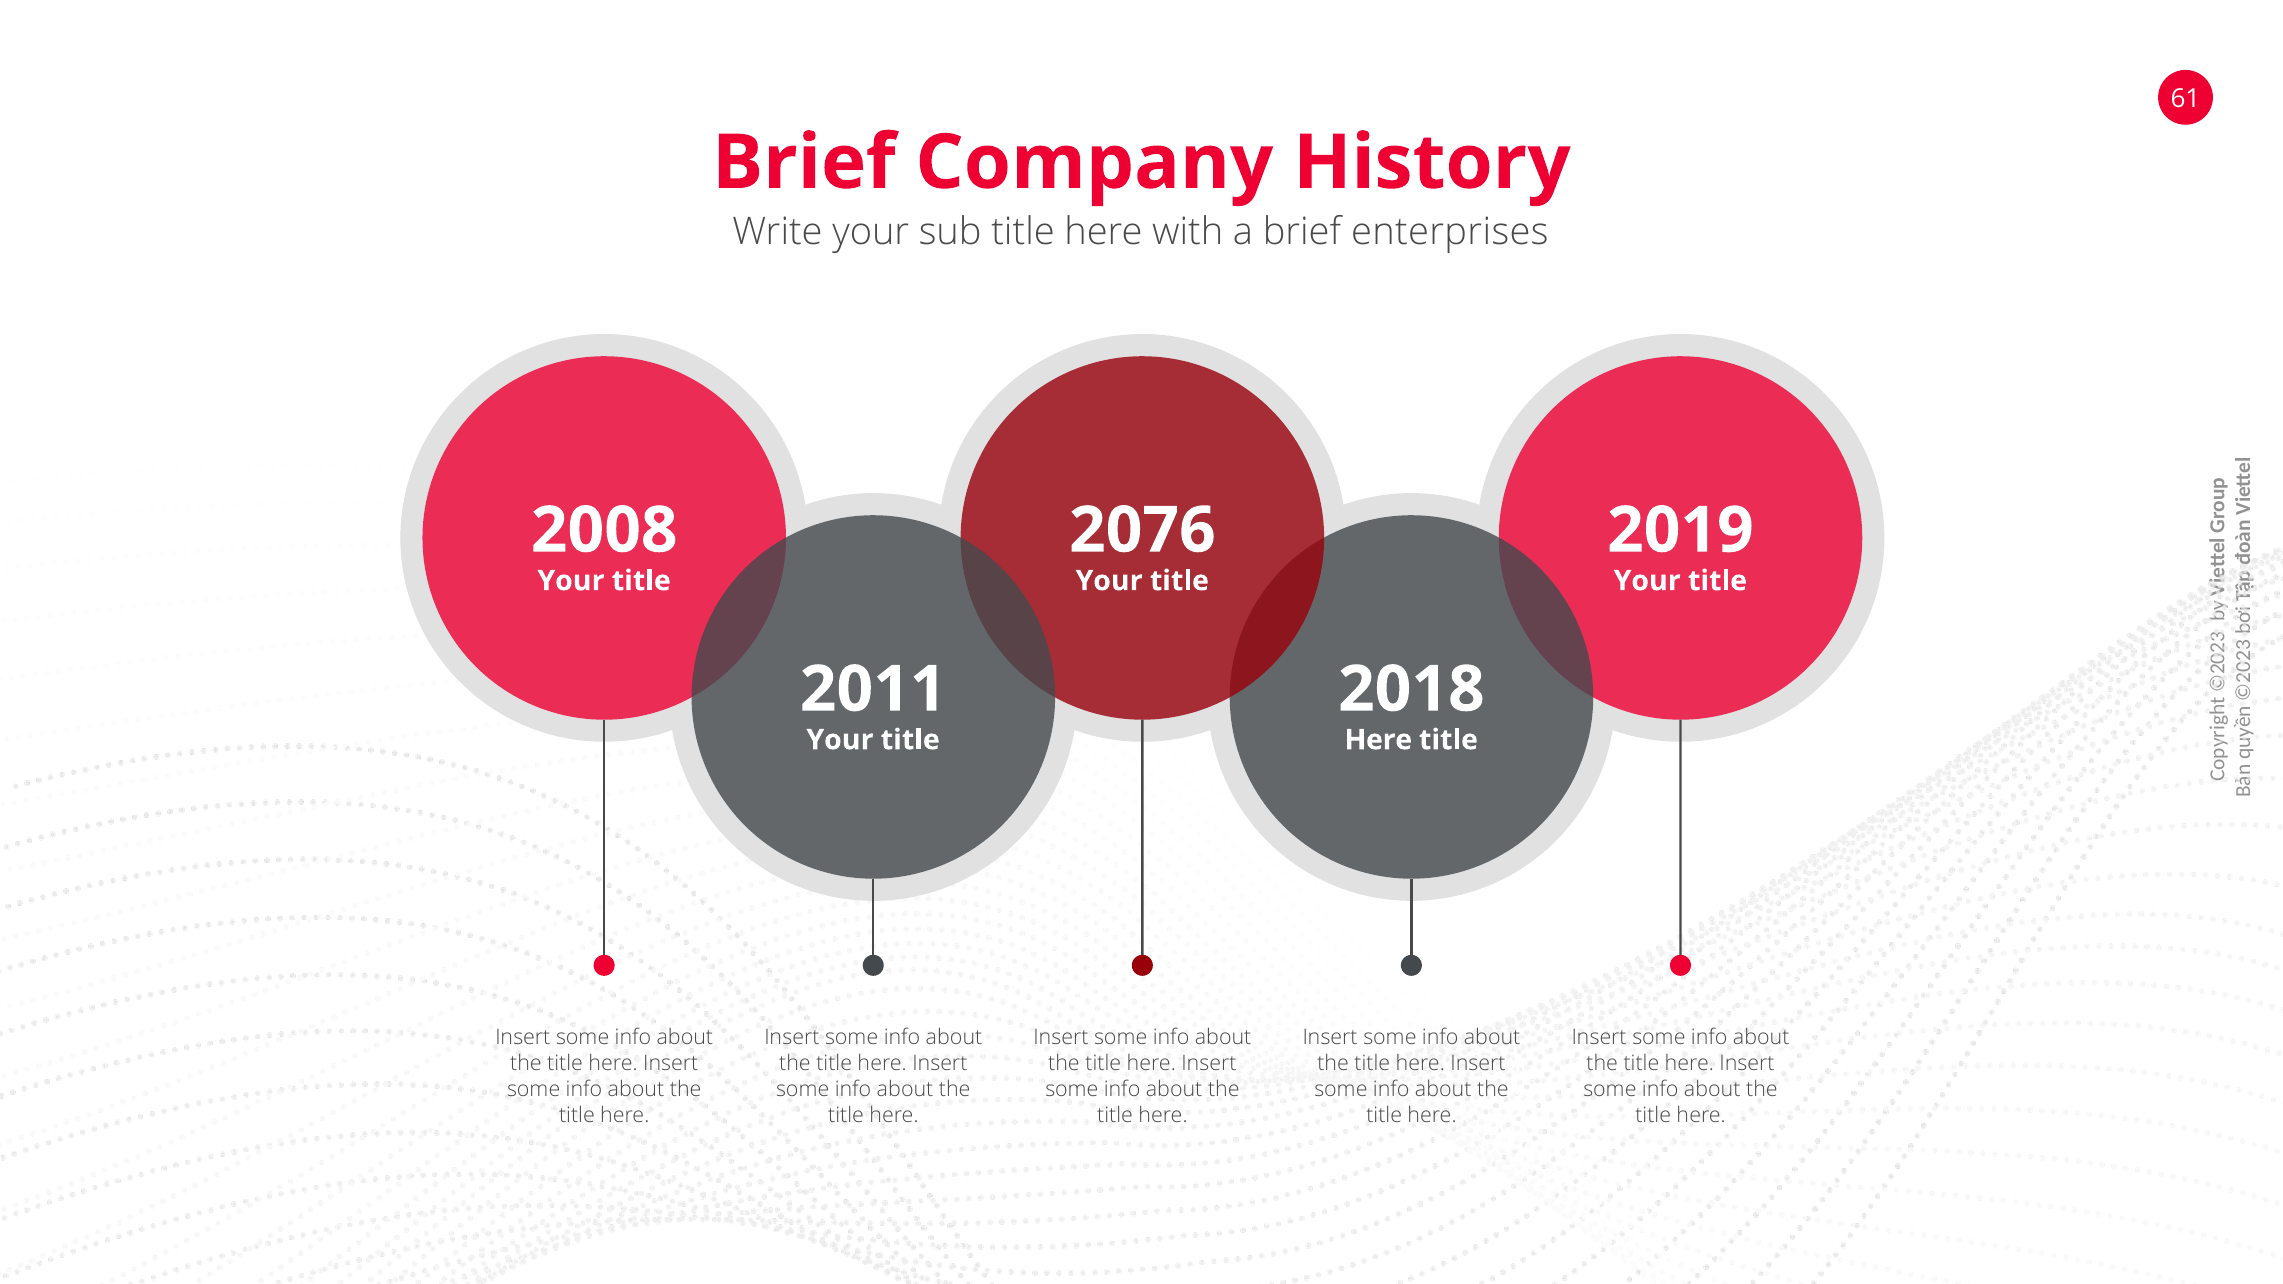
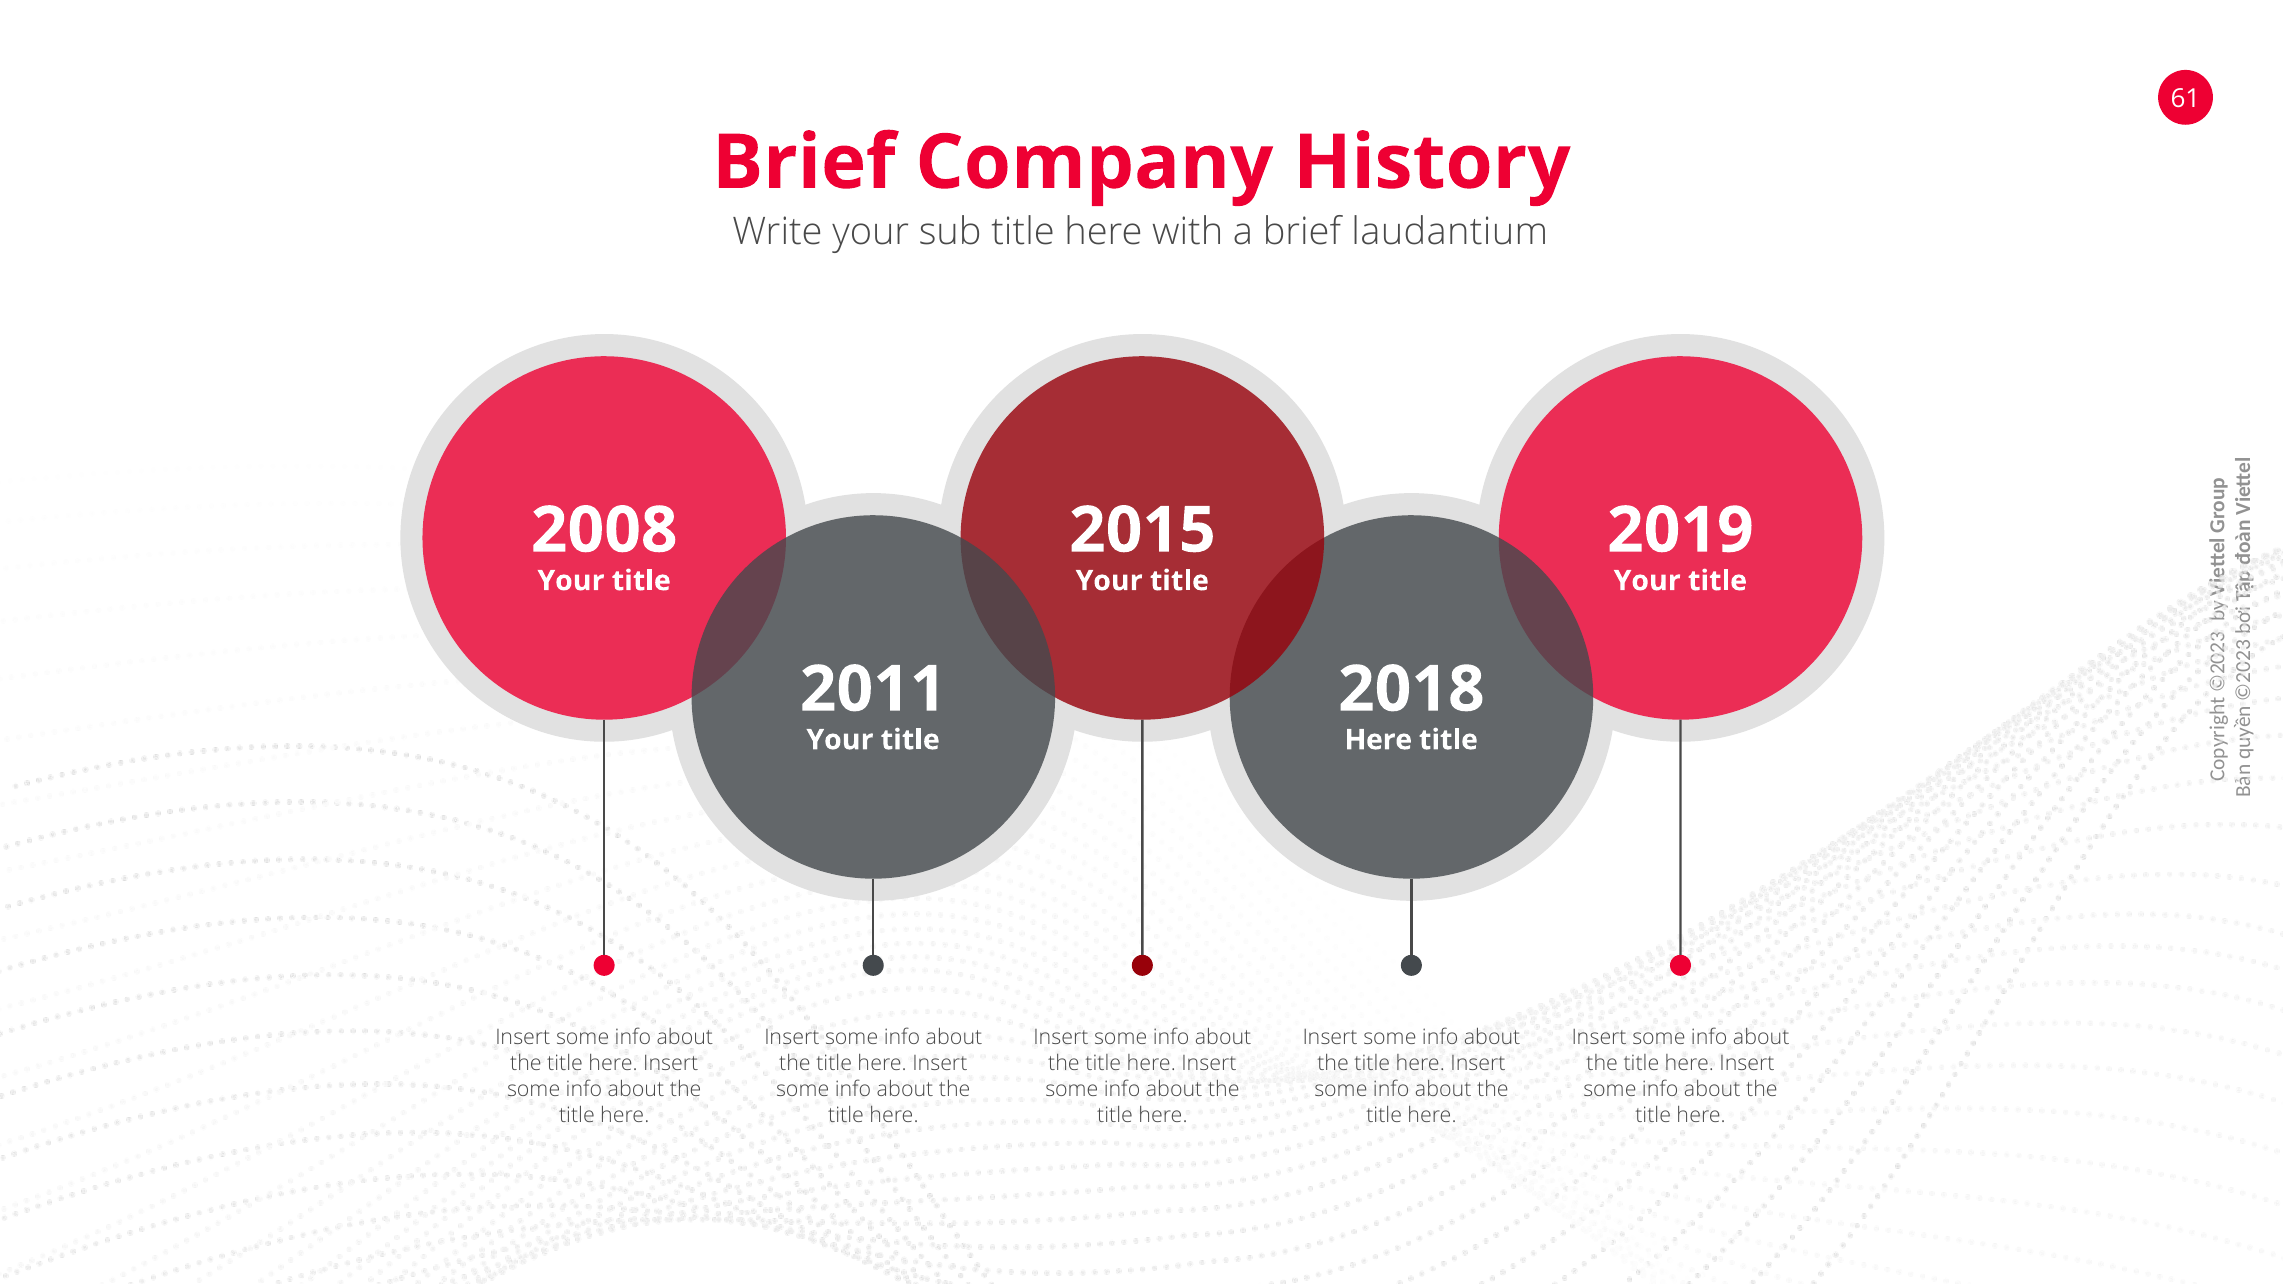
enterprises: enterprises -> laudantium (1450, 232)
2076: 2076 -> 2015 (1142, 531)
